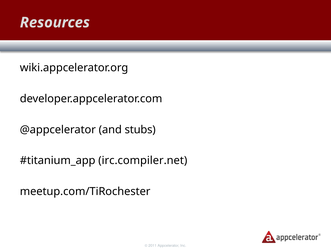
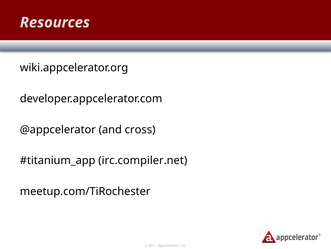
stubs: stubs -> cross (140, 129)
